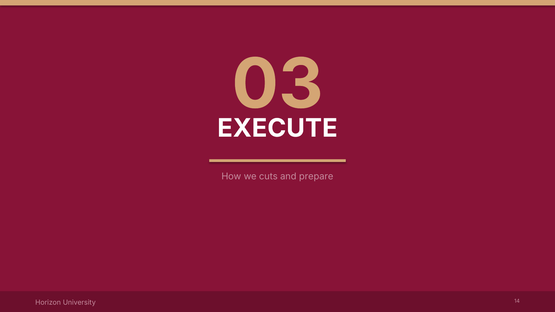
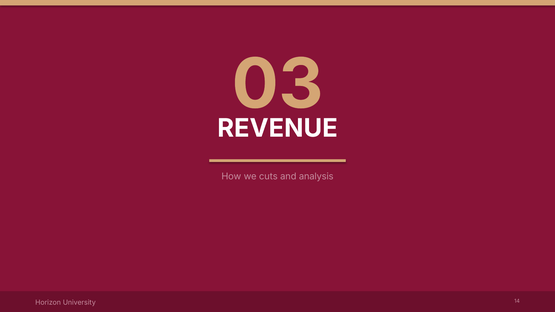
EXECUTE: EXECUTE -> REVENUE (277, 128)
prepare: prepare -> analysis (316, 177)
